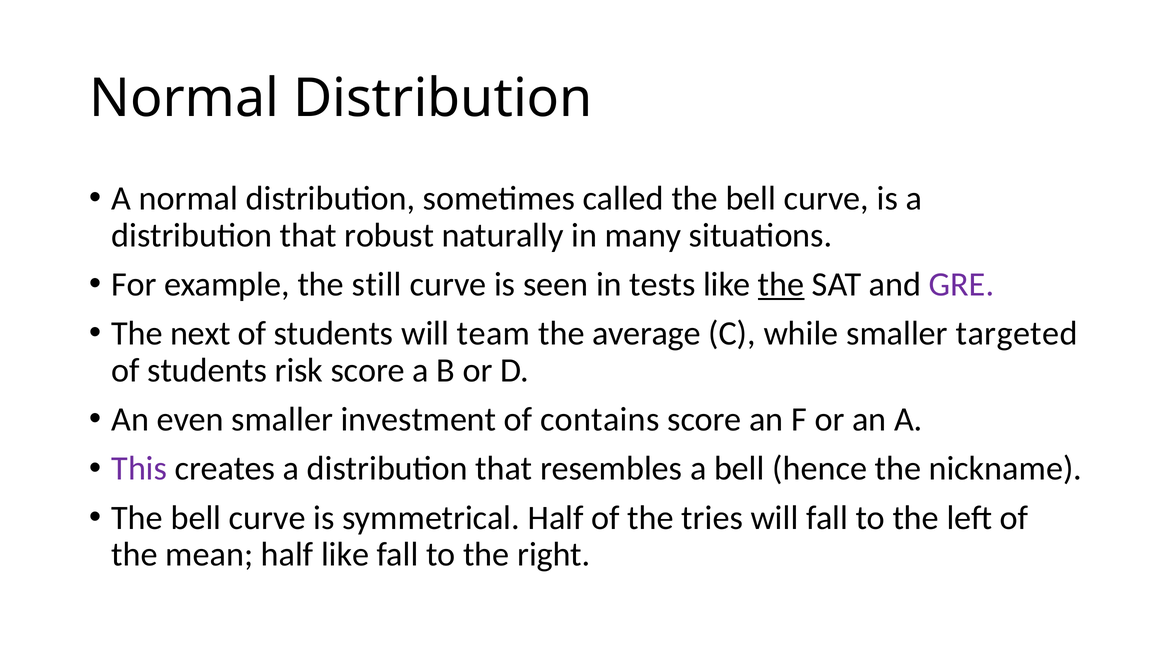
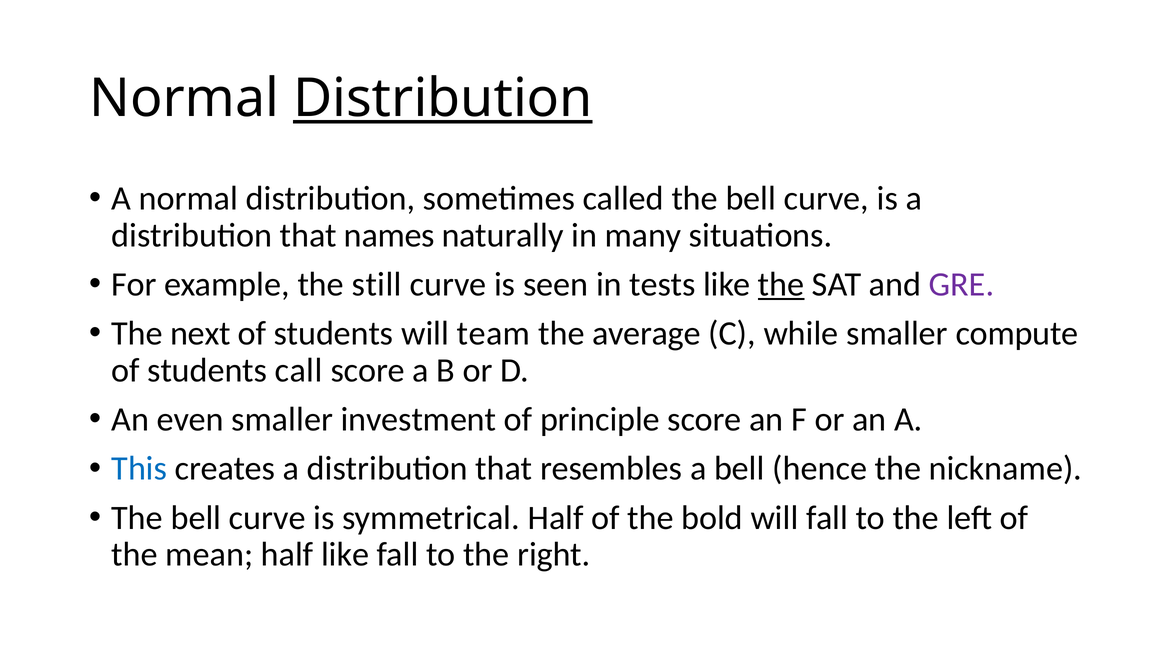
Distribution underline: none -> present (443, 99)
robust: robust -> names (389, 235)
targeted: targeted -> compute (1017, 333)
risk: risk -> call (299, 370)
contains: contains -> principle (600, 419)
This colour: purple -> blue (139, 468)
tries: tries -> bold (712, 518)
